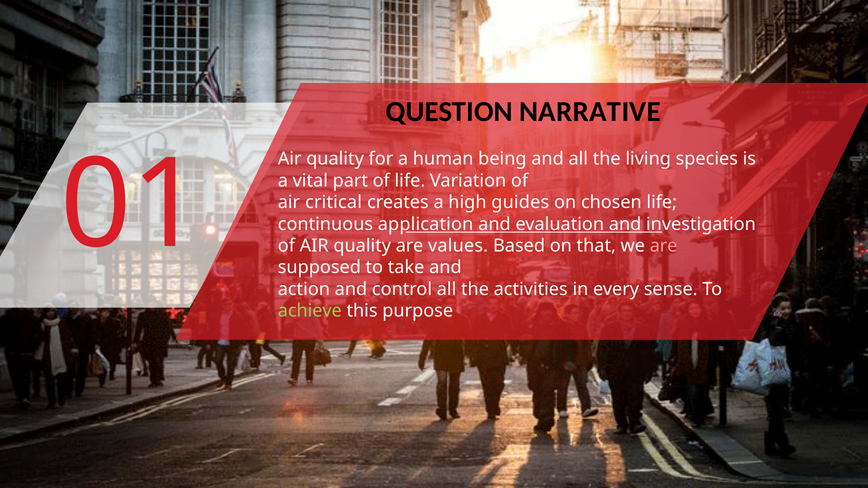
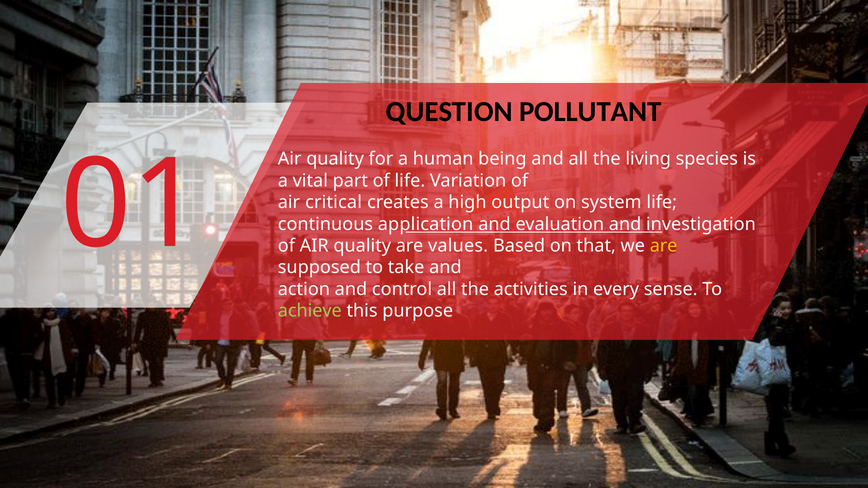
NARRATIVE: NARRATIVE -> POLLUTANT (590, 112)
guides: guides -> output (520, 203)
chosen: chosen -> system (611, 203)
are colour: pink -> yellow (664, 246)
